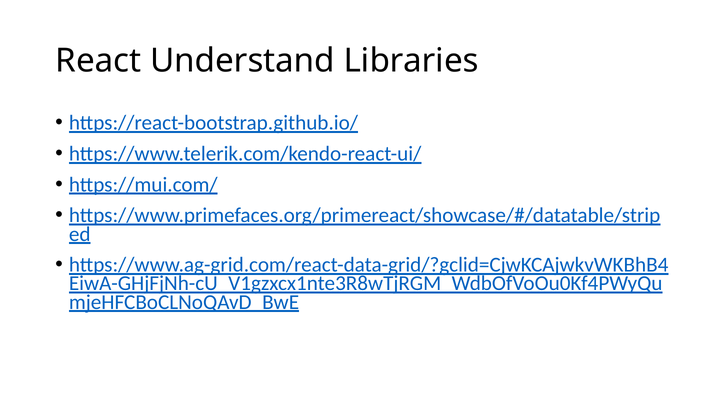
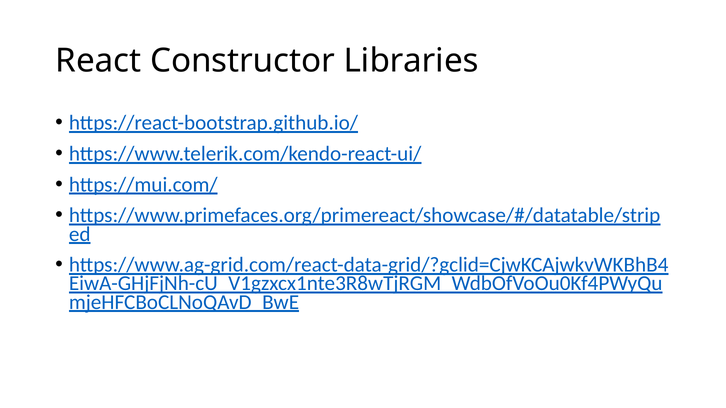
Understand: Understand -> Constructor (242, 61)
